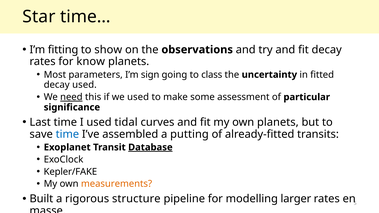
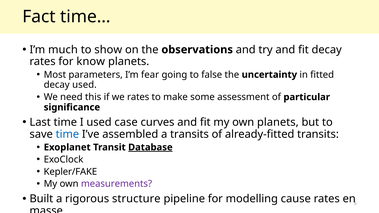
Star: Star -> Fact (39, 17)
fitting: fitting -> much (63, 50)
sign: sign -> fear (150, 75)
class: class -> false (212, 75)
need underline: present -> none (71, 97)
we used: used -> rates (138, 97)
tidal: tidal -> case (126, 122)
a putting: putting -> transits (190, 134)
measurements colour: orange -> purple (117, 184)
larger: larger -> cause (296, 199)
